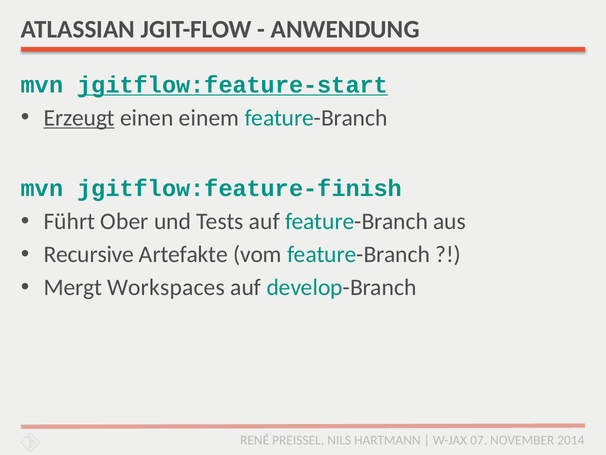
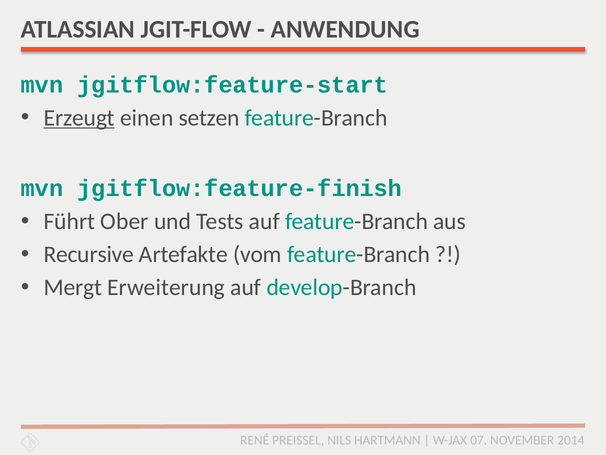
jgitflow:feature-start underline: present -> none (233, 85)
einem: einem -> setzen (209, 118)
Workspaces: Workspaces -> Erweiterung (166, 287)
